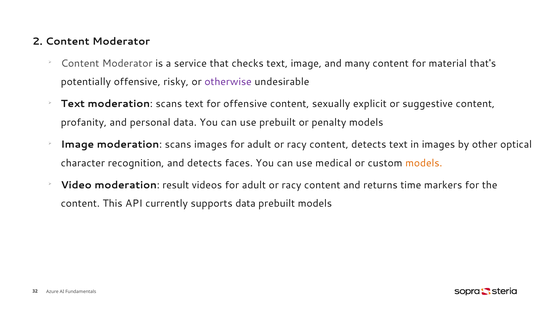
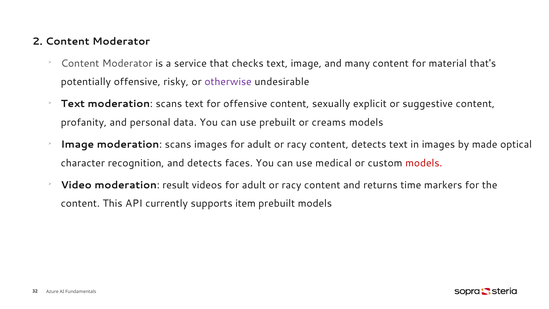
penalty: penalty -> creams (329, 122)
other: other -> made (485, 144)
models colour: orange -> red (424, 163)
supports data: data -> item (245, 203)
